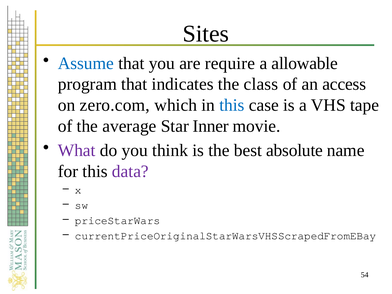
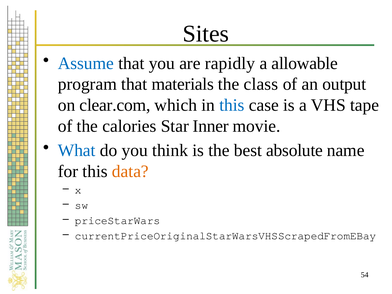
require: require -> rapidly (230, 63)
indicates: indicates -> materials (183, 84)
access: access -> output (344, 84)
zero.com: zero.com -> clear.com (115, 105)
average: average -> calories (129, 126)
What colour: purple -> blue (77, 150)
data colour: purple -> orange (130, 171)
